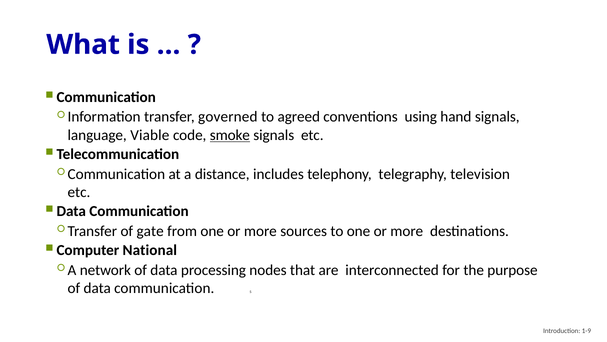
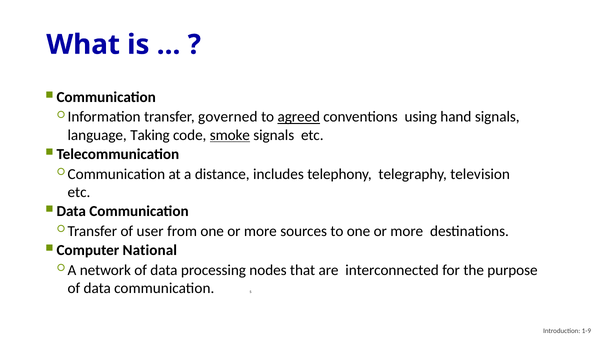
agreed underline: none -> present (299, 117)
Viable: Viable -> Taking (150, 135)
gate: gate -> user (150, 231)
